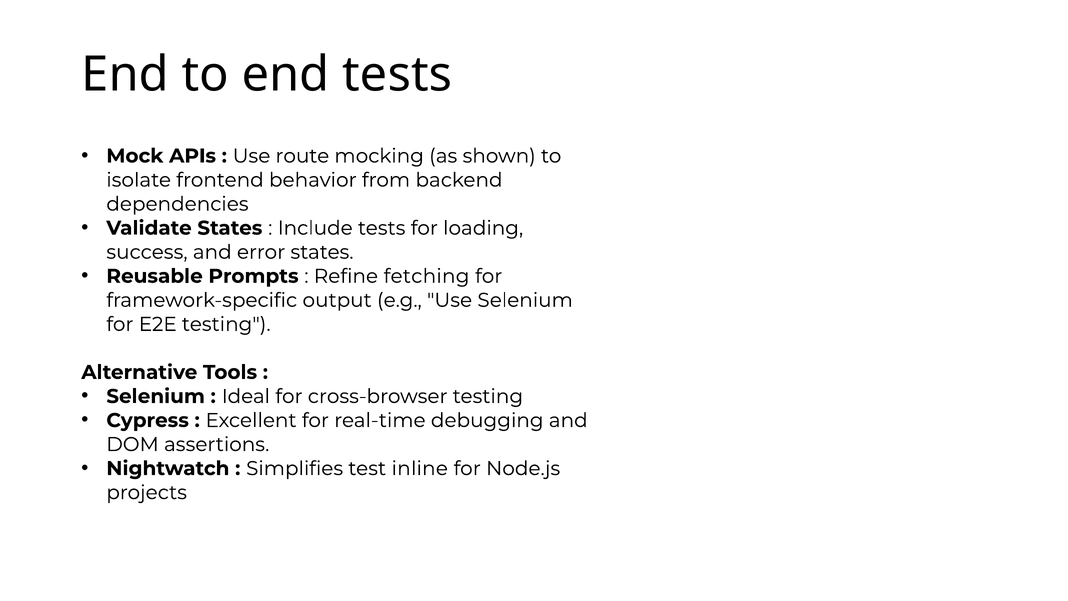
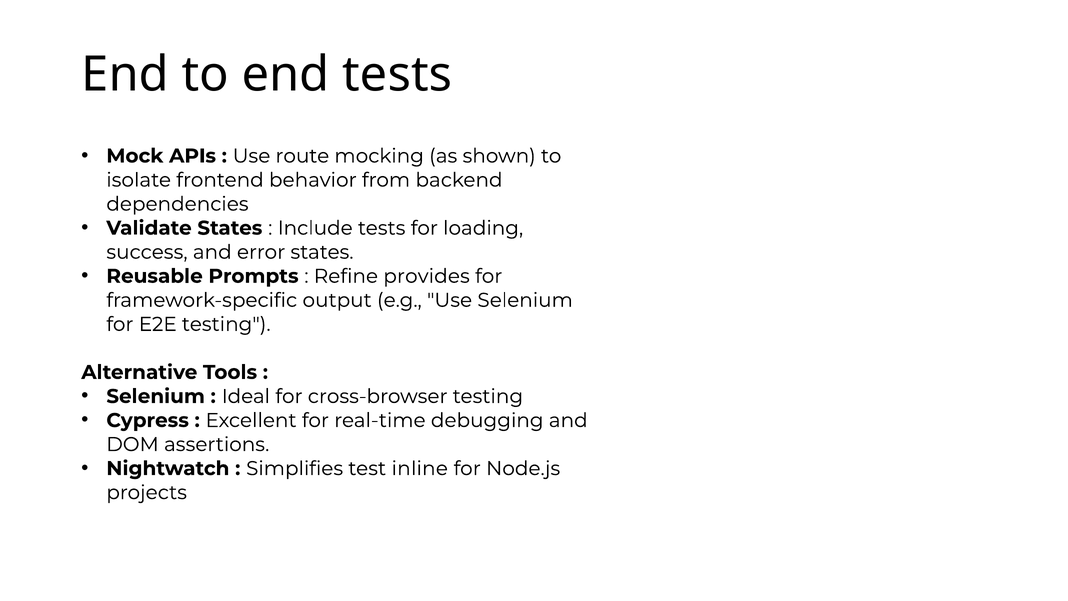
fetching: fetching -> provides (427, 276)
